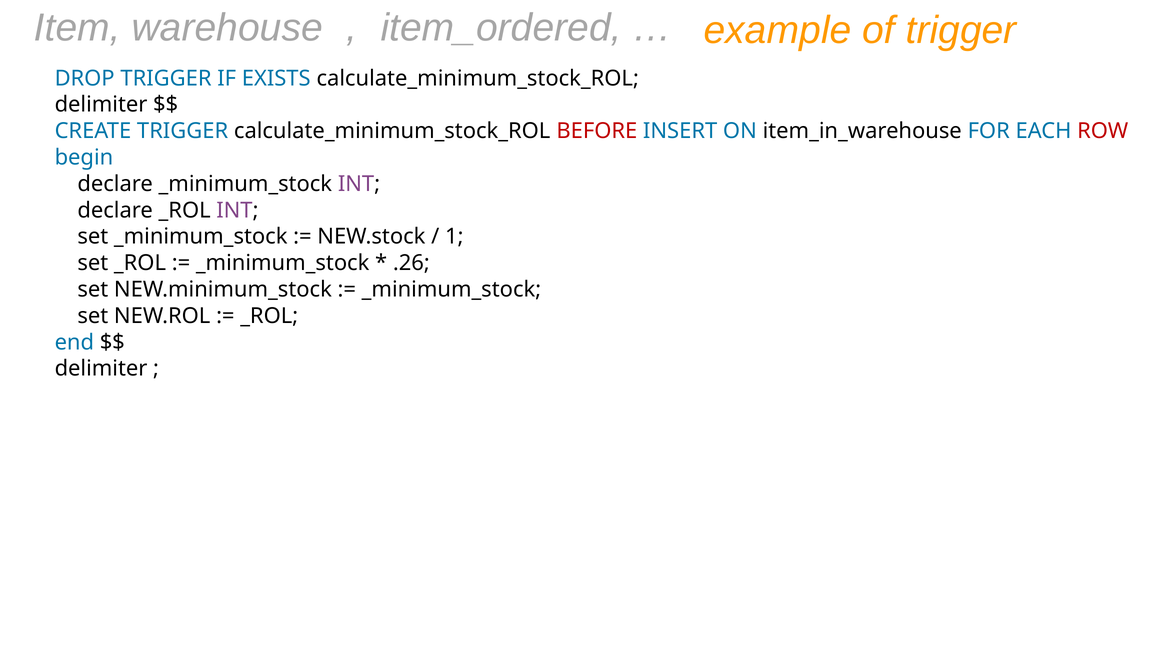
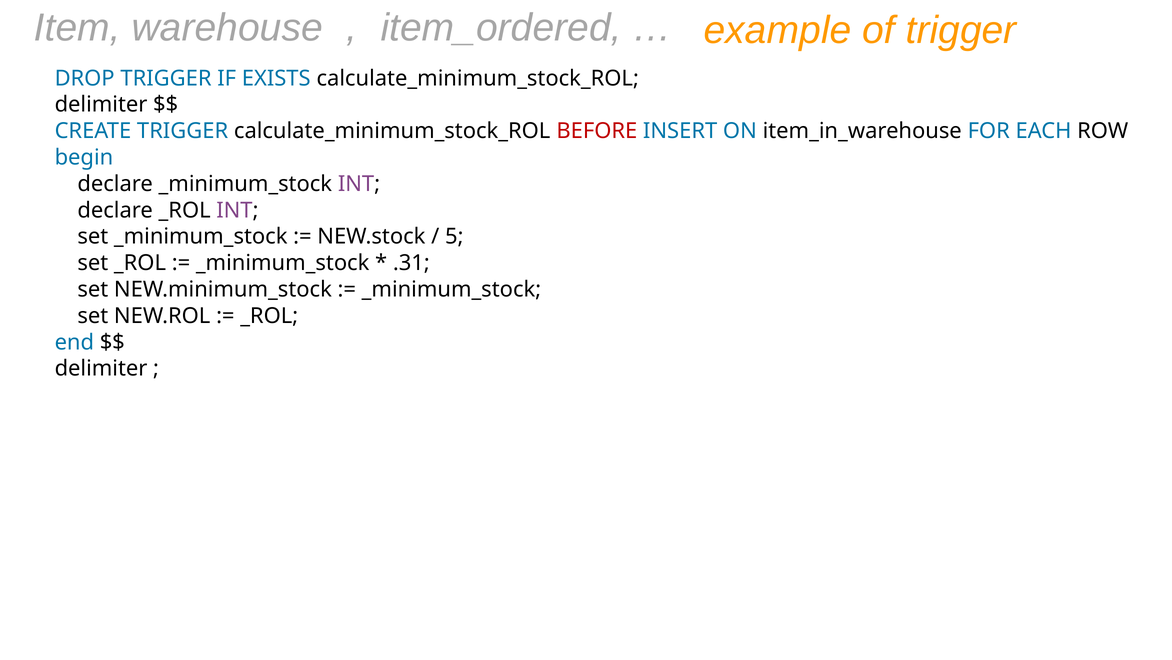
ROW colour: red -> black (1103, 131)
1: 1 -> 5 (454, 236)
.26: .26 -> .31 (411, 263)
